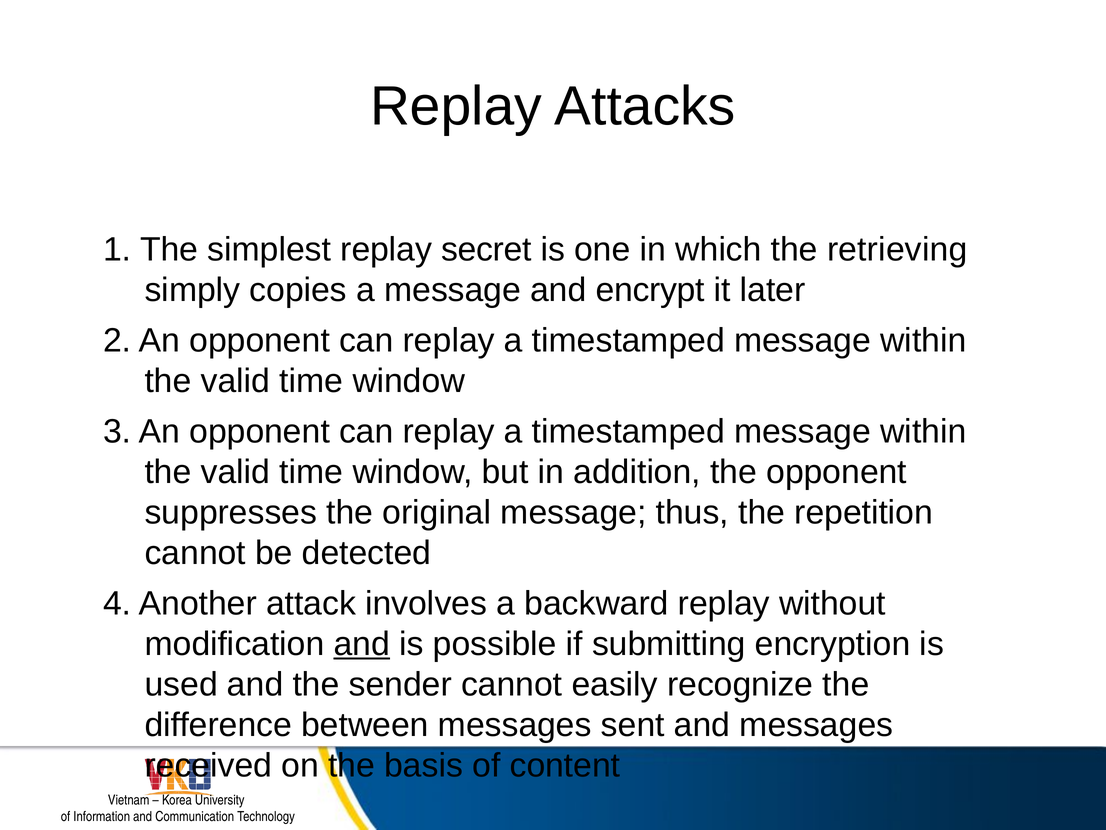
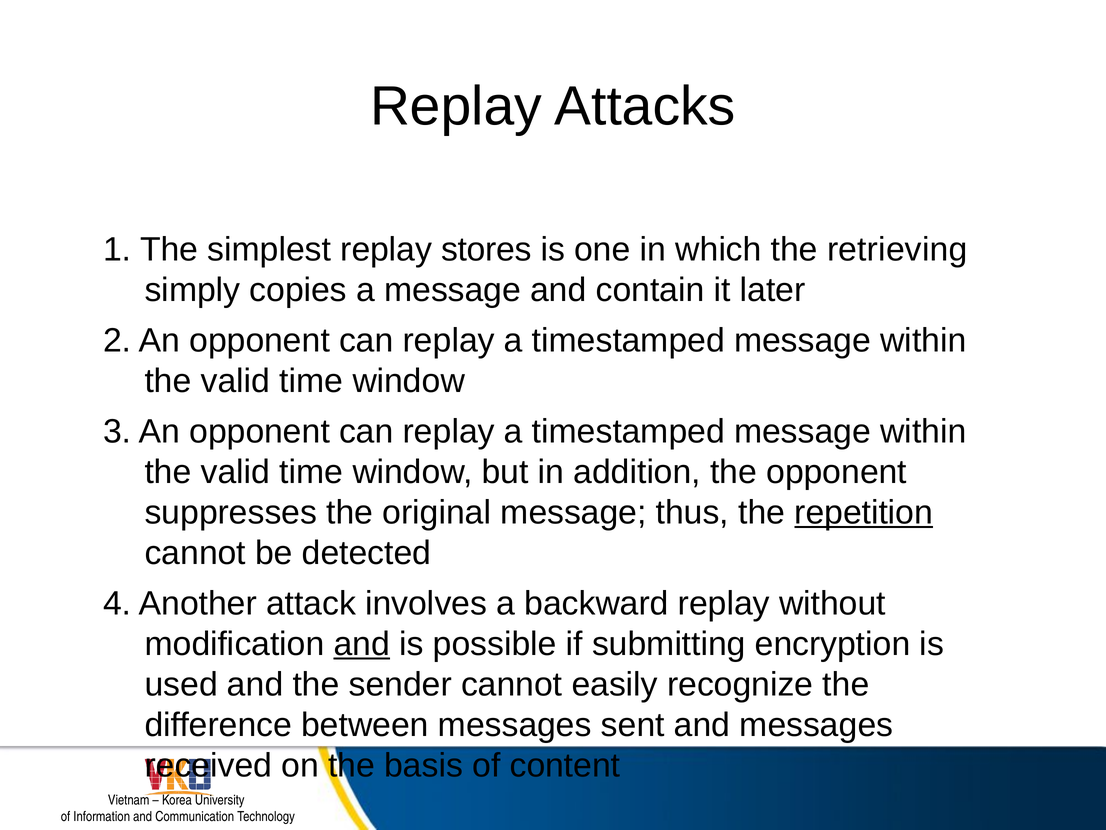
secret: secret -> stores (486, 249)
encrypt: encrypt -> contain (650, 290)
repetition underline: none -> present (864, 512)
